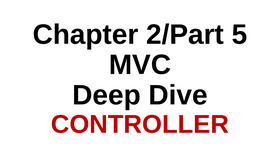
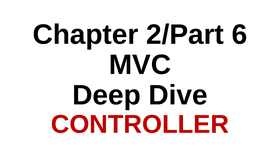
5: 5 -> 6 (239, 34)
